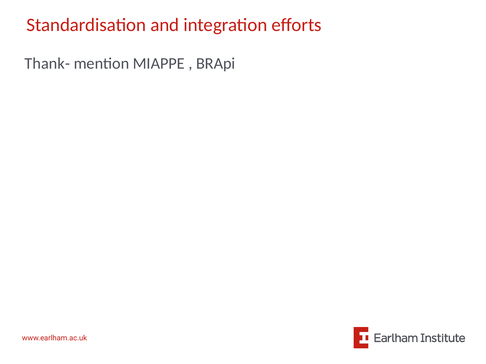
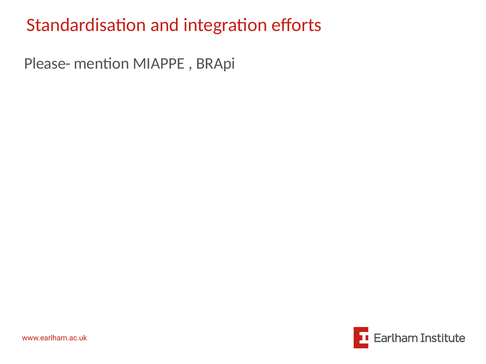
Thank-: Thank- -> Please- (47, 63)
